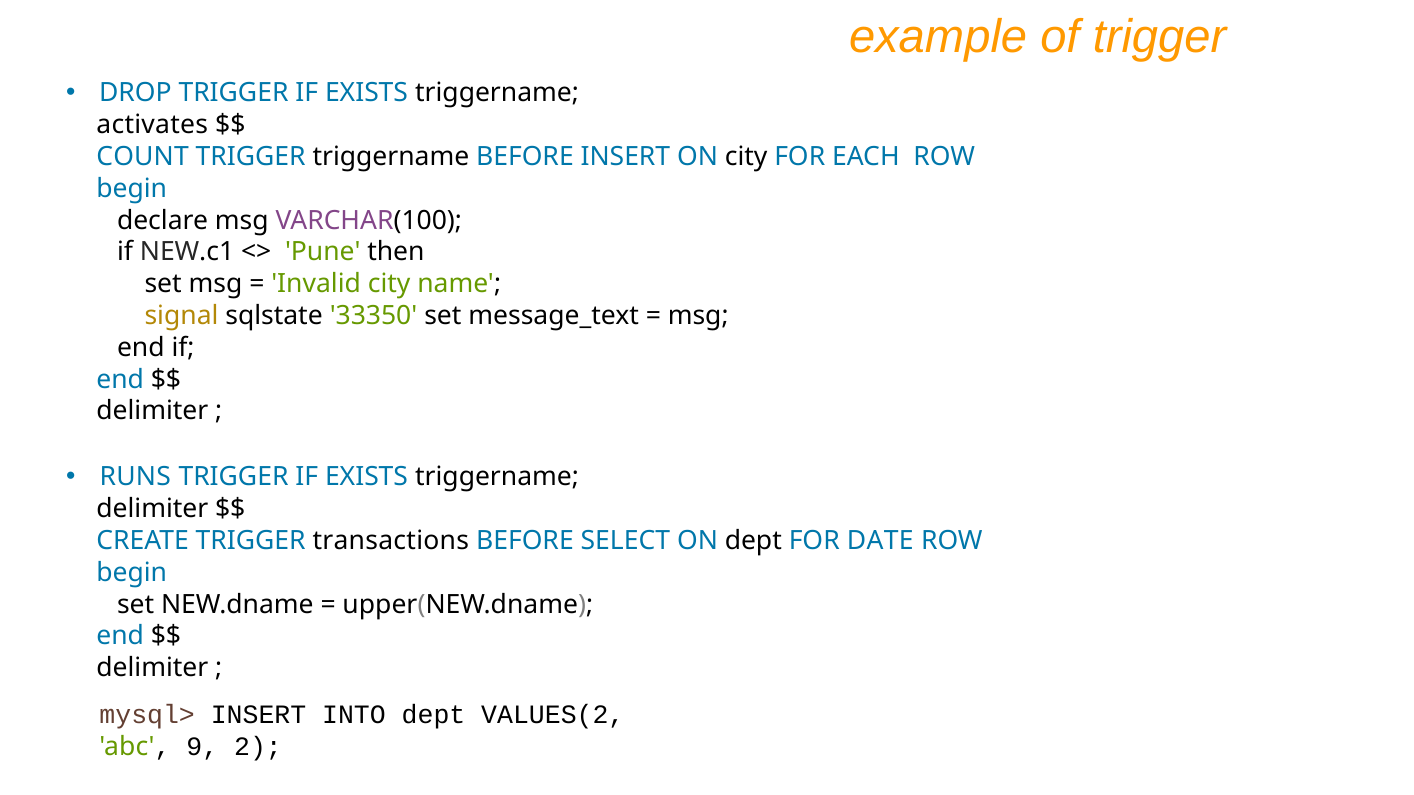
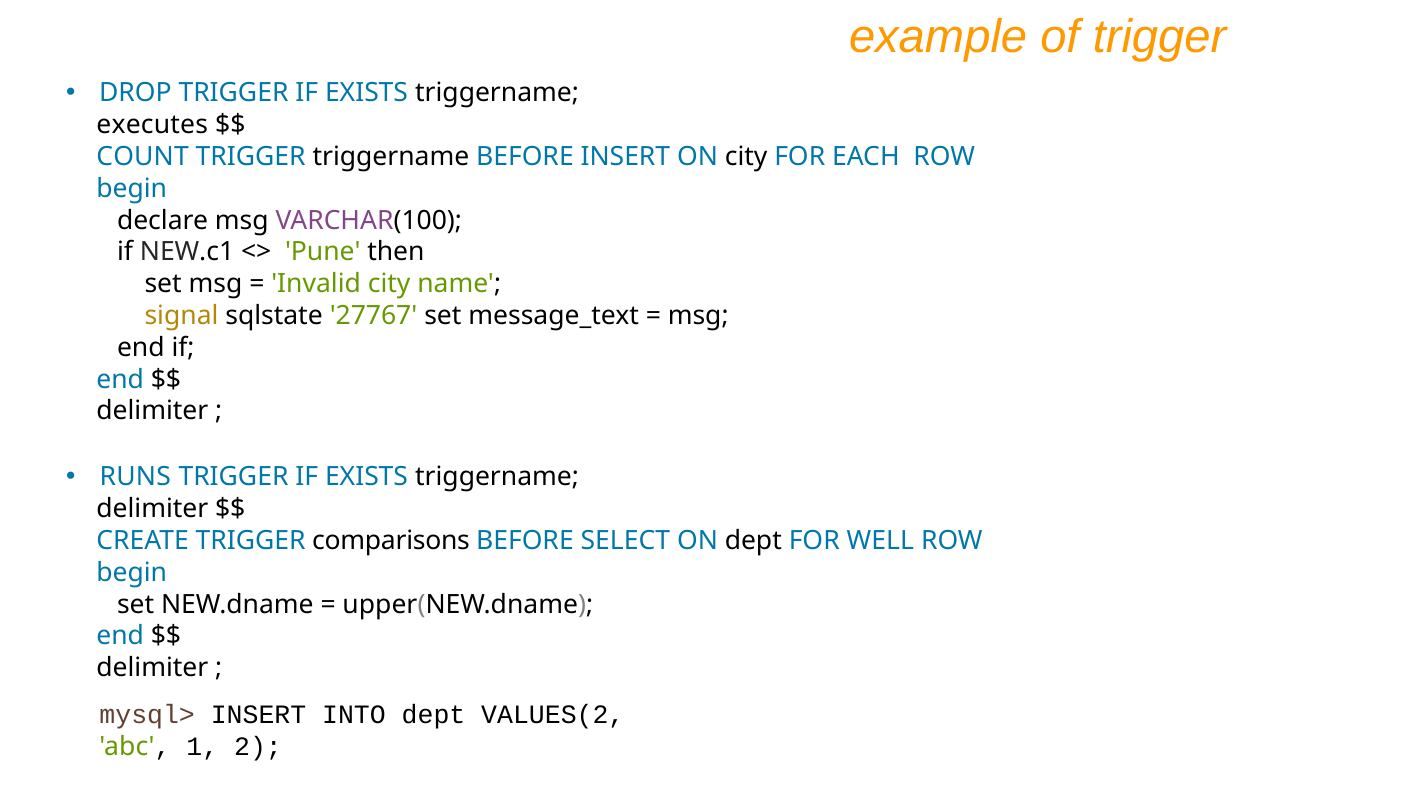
activates: activates -> executes (152, 125)
33350: 33350 -> 27767 (374, 316)
transactions: transactions -> comparisons (391, 541)
DATE: DATE -> WELL (880, 541)
9: 9 -> 1 (202, 747)
